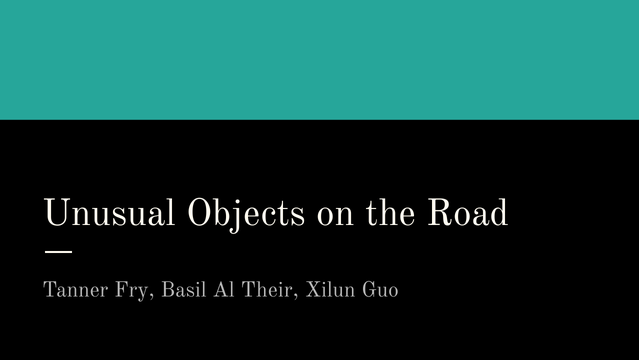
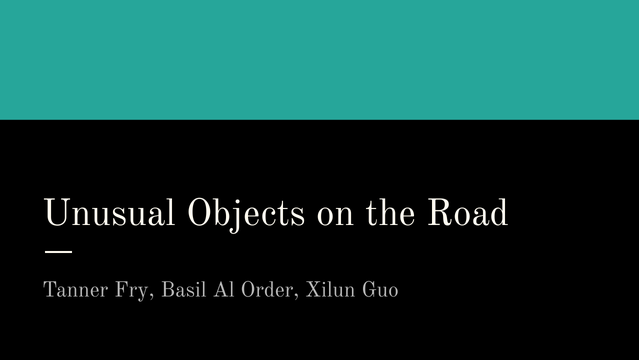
Their: Their -> Order (270, 289)
